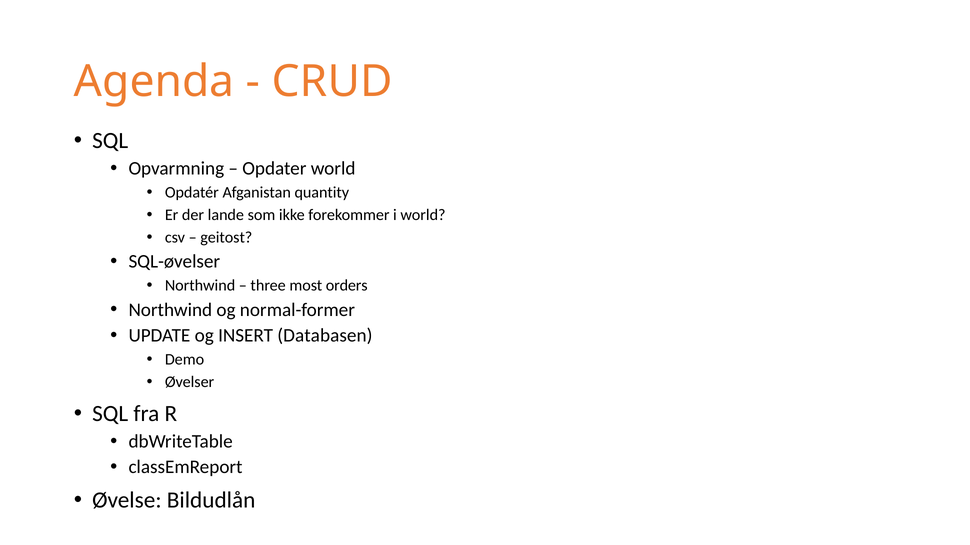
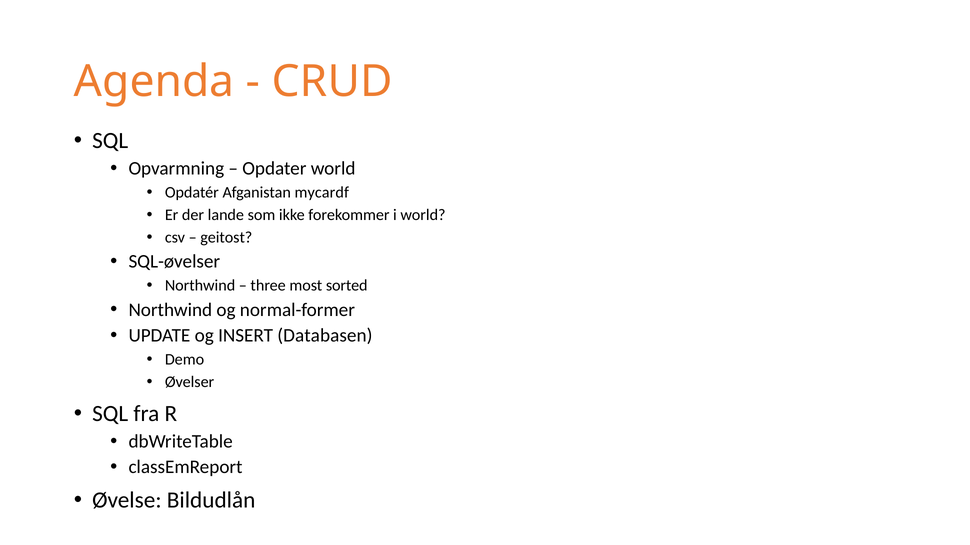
quantity: quantity -> mycardf (322, 193)
orders: orders -> sorted (347, 286)
